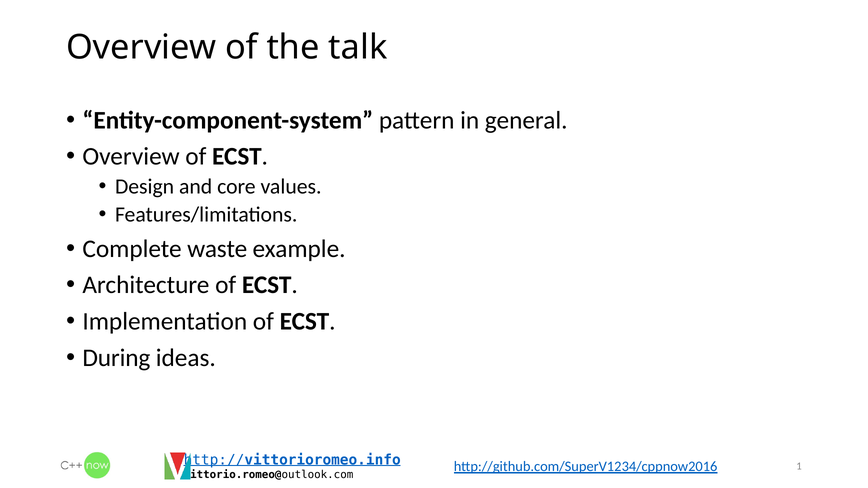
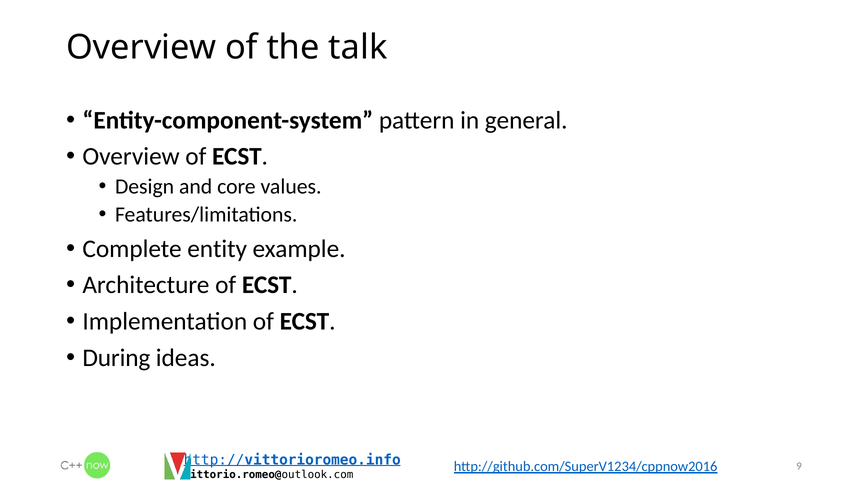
waste: waste -> entity (217, 249)
1: 1 -> 9 (799, 466)
